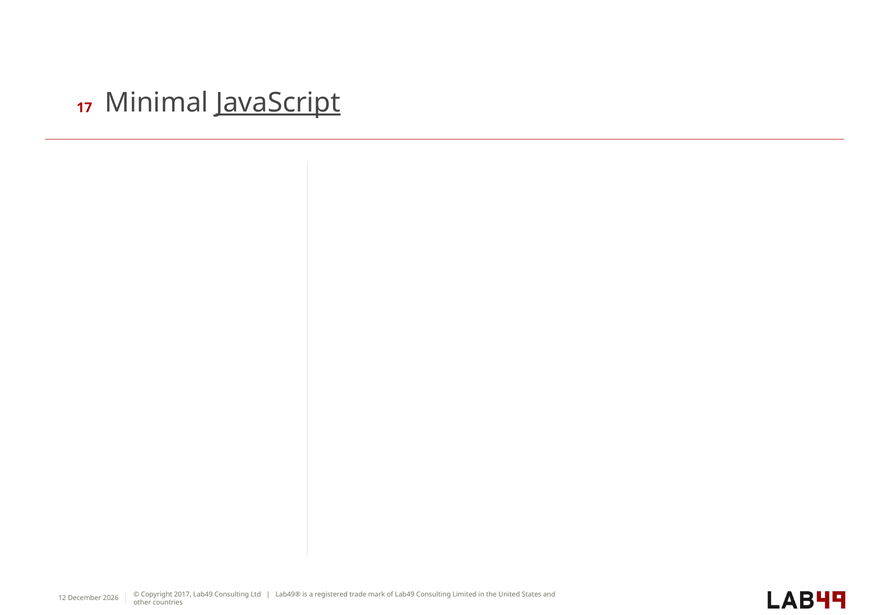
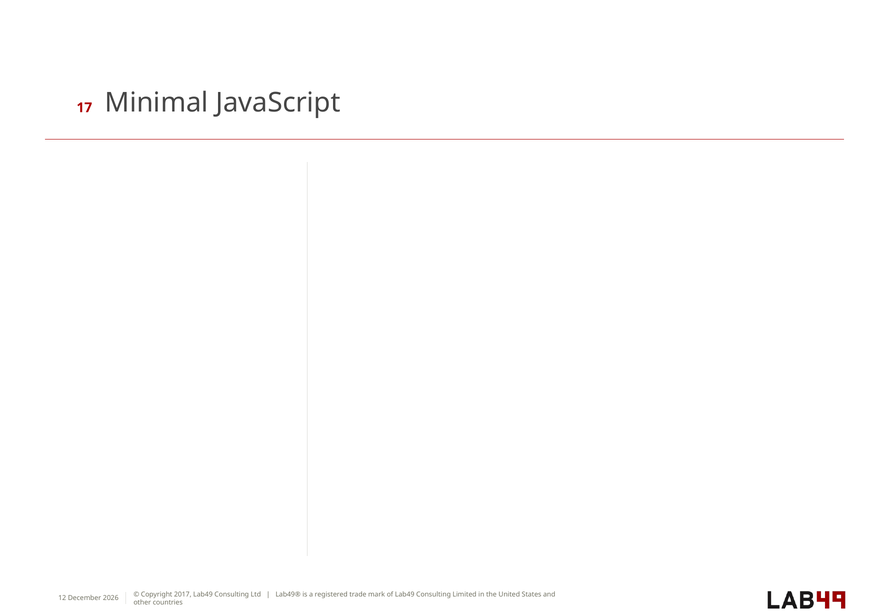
JavaScript underline: present -> none (278, 103)
